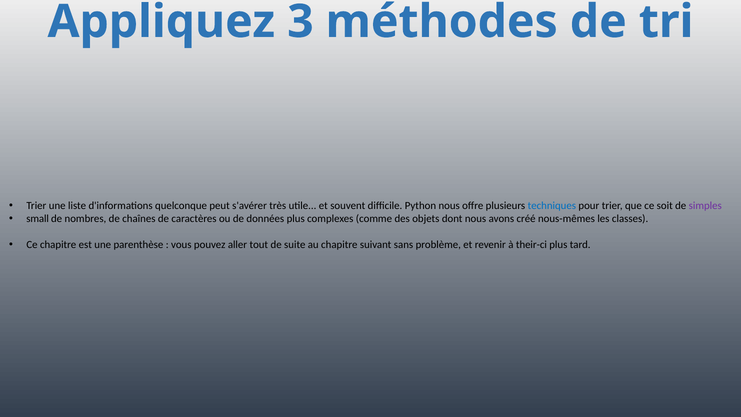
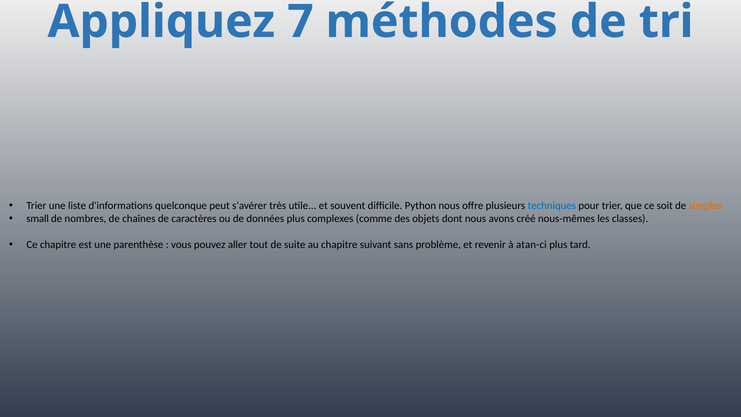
3: 3 -> 7 (300, 22)
simples colour: purple -> orange (705, 206)
their-ci: their-ci -> atan-ci (531, 245)
